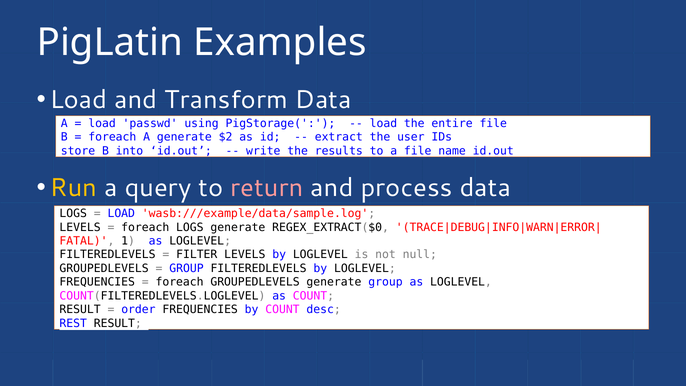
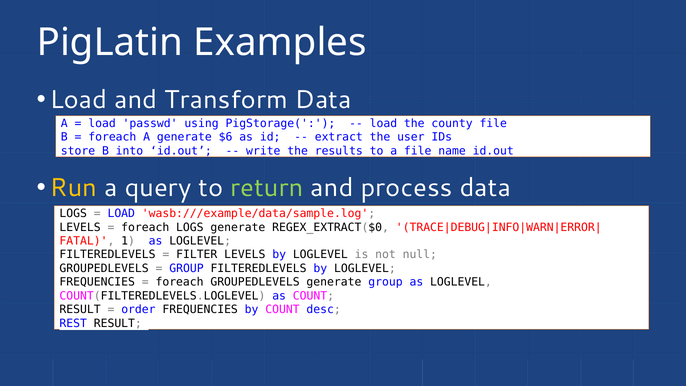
entire: entire -> county (452, 123)
$2: $2 -> $6 (226, 137)
return colour: pink -> light green (267, 188)
